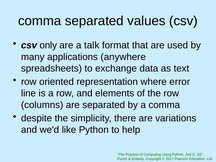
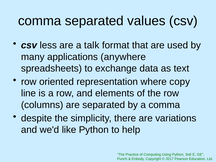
only: only -> less (48, 45)
error: error -> copy (180, 82)
